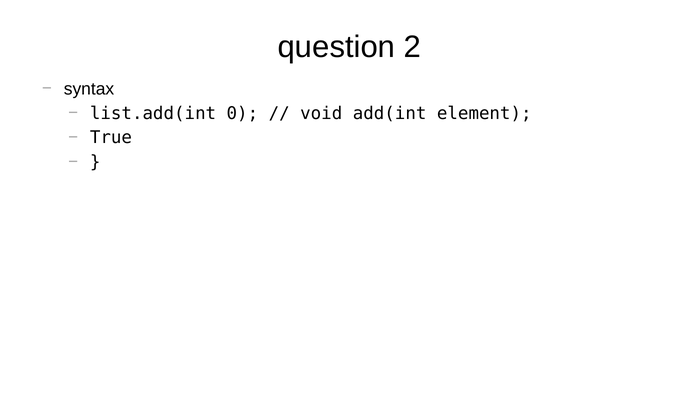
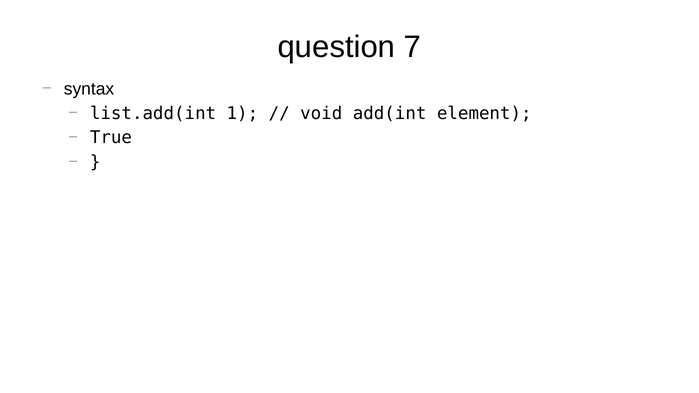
2: 2 -> 7 (412, 47)
0: 0 -> 1 (242, 113)
